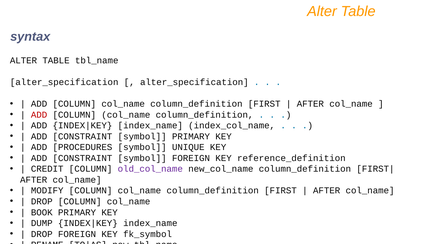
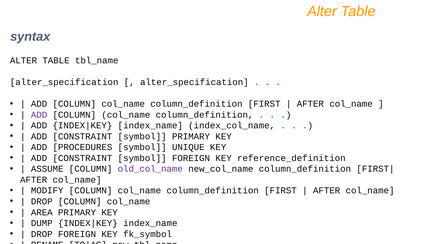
ADD colour: red -> purple (39, 115)
CREDIT: CREDIT -> ASSUME (47, 169)
BOOK: BOOK -> AREA (42, 212)
